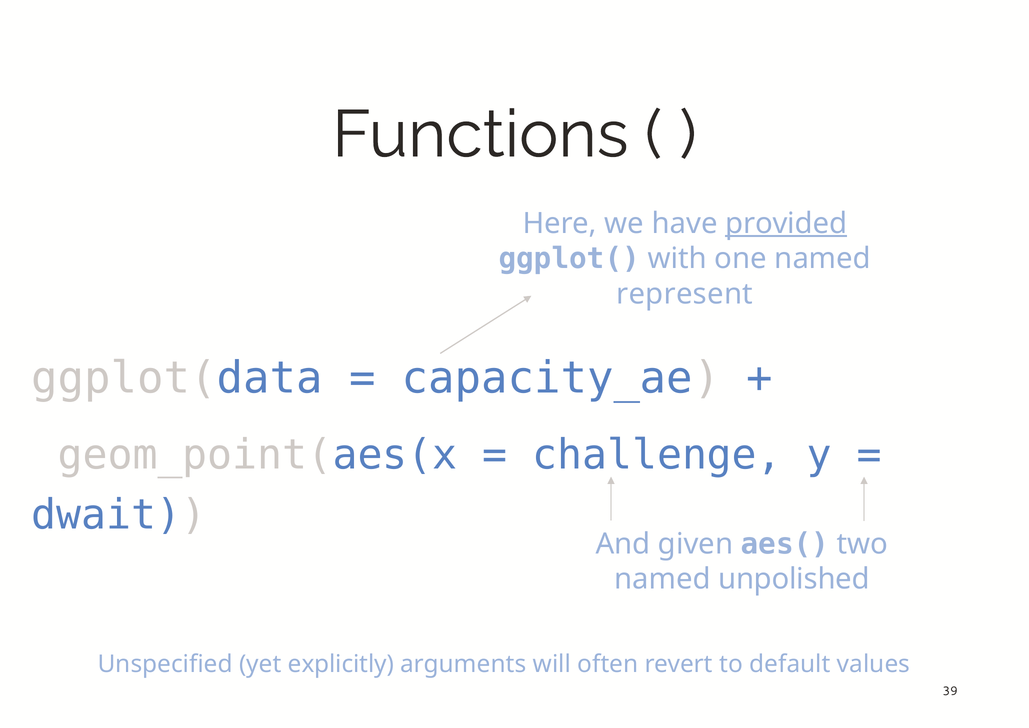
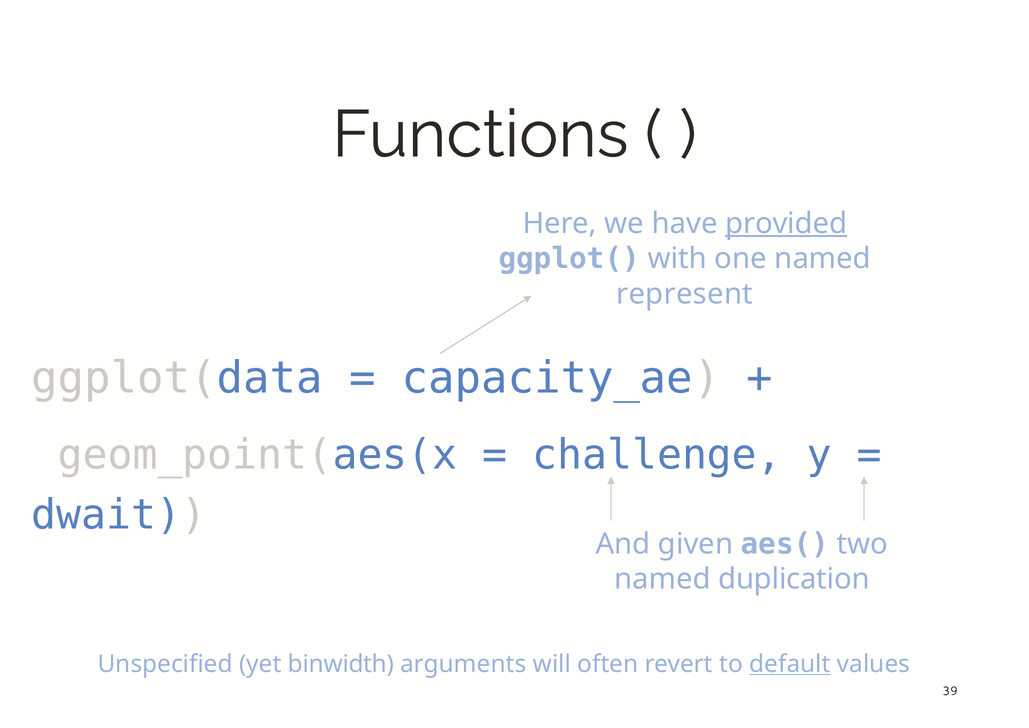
unpolished: unpolished -> duplication (794, 579)
explicitly: explicitly -> binwidth (341, 664)
default underline: none -> present (790, 664)
